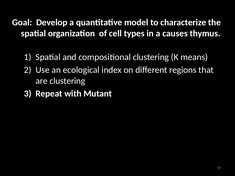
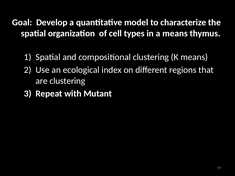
a causes: causes -> means (175, 33)
